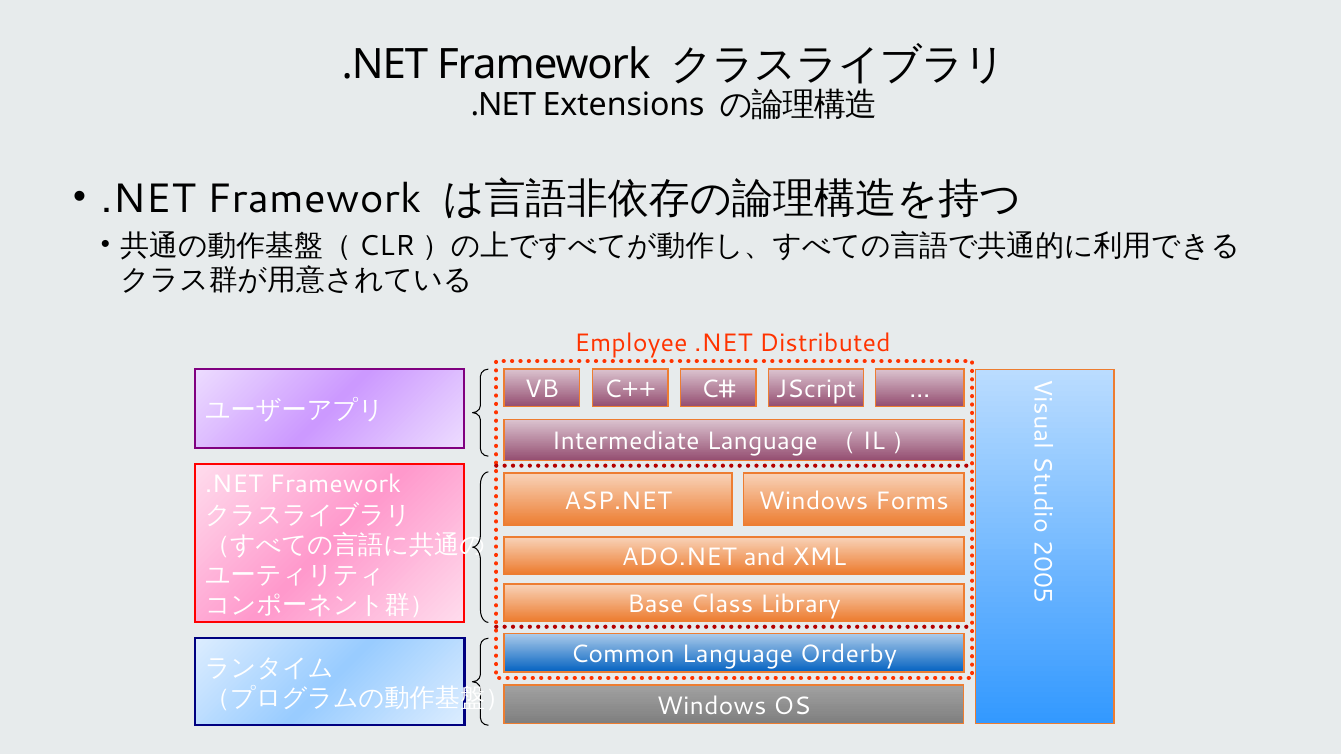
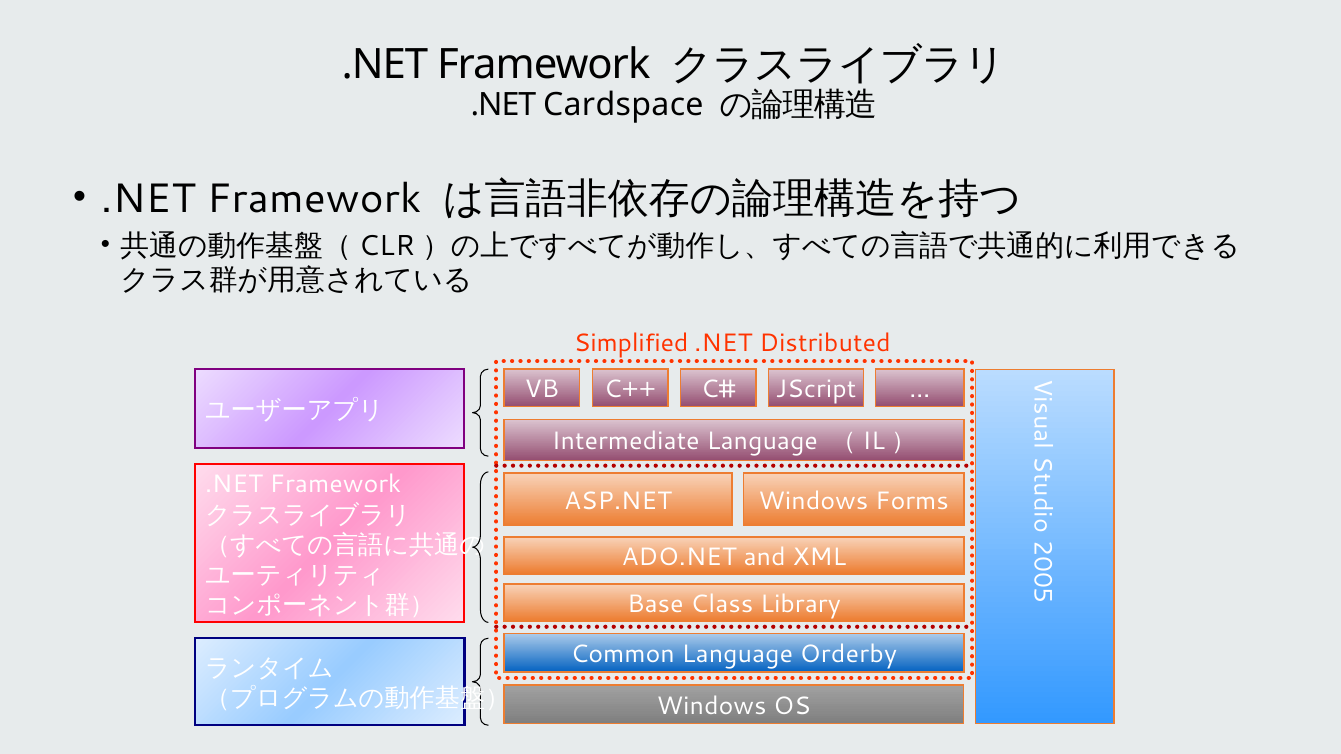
Extensions: Extensions -> Cardspace (623, 104)
Employee: Employee -> Simplified (631, 343)
